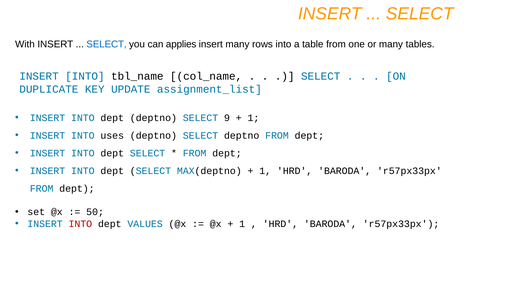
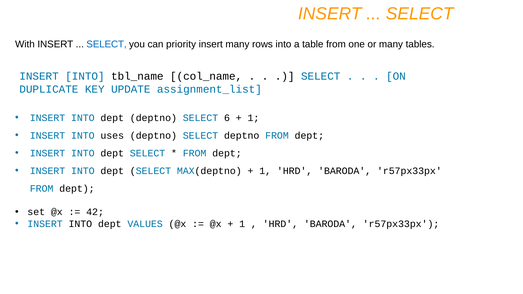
applies: applies -> priority (181, 44)
9: 9 -> 6 (227, 118)
50: 50 -> 42 (95, 212)
INTO colour: red -> black (80, 224)
